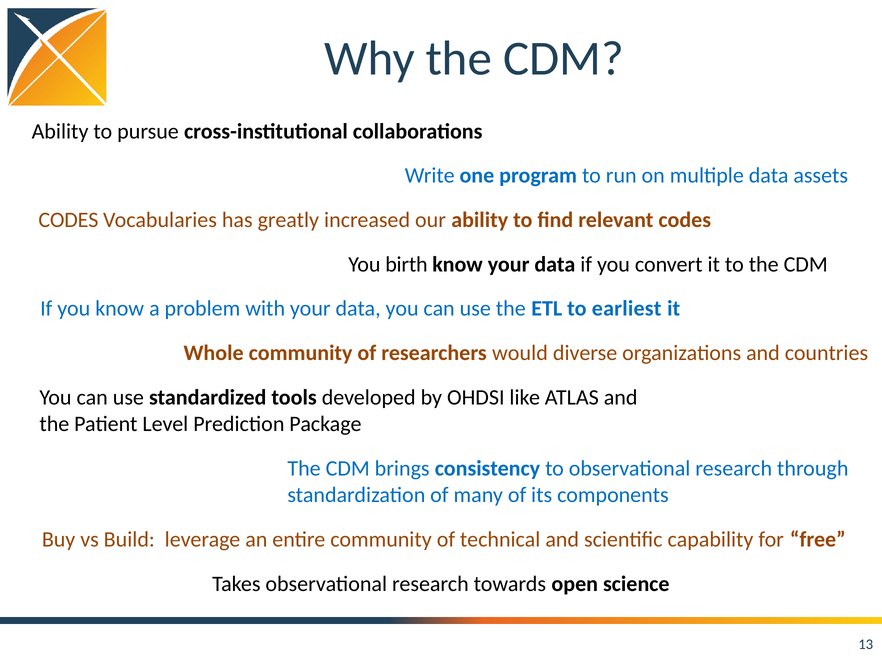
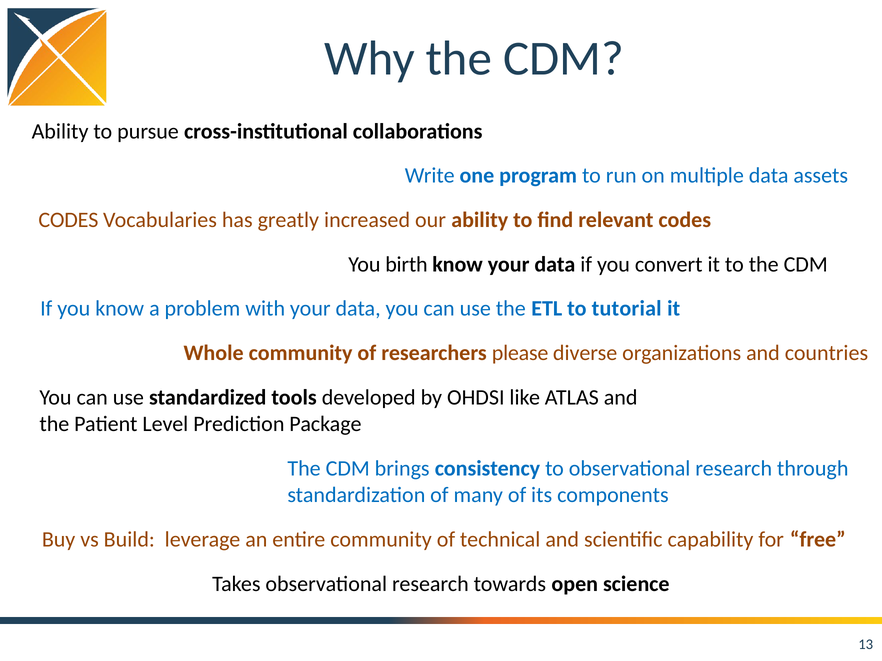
earliest: earliest -> tutorial (627, 309)
would: would -> please (520, 353)
